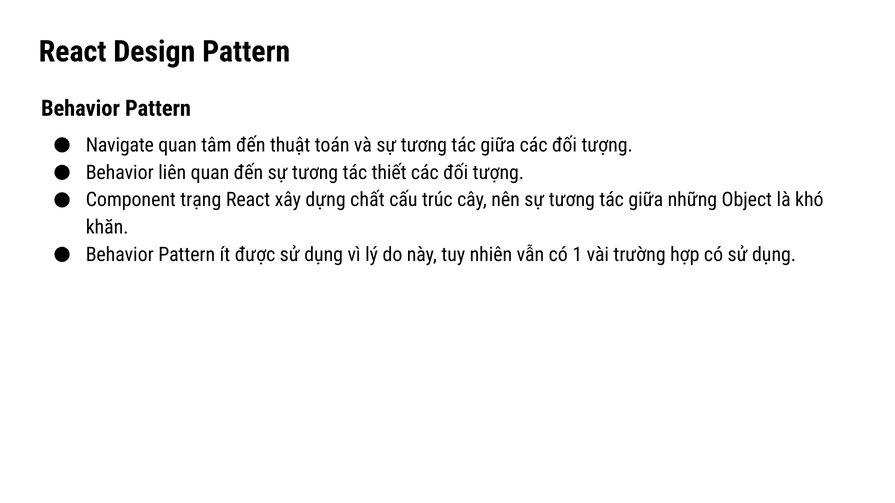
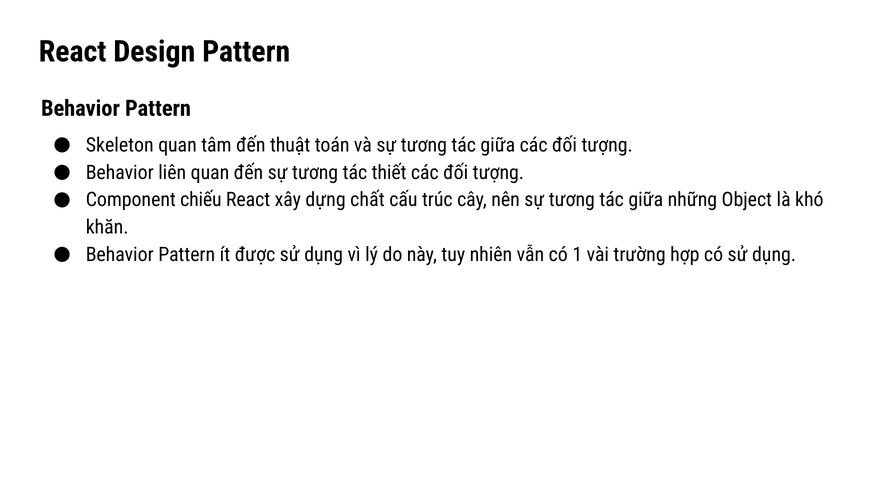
Navigate: Navigate -> Skeleton (120, 145)
trạng: trạng -> chiếu (201, 200)
